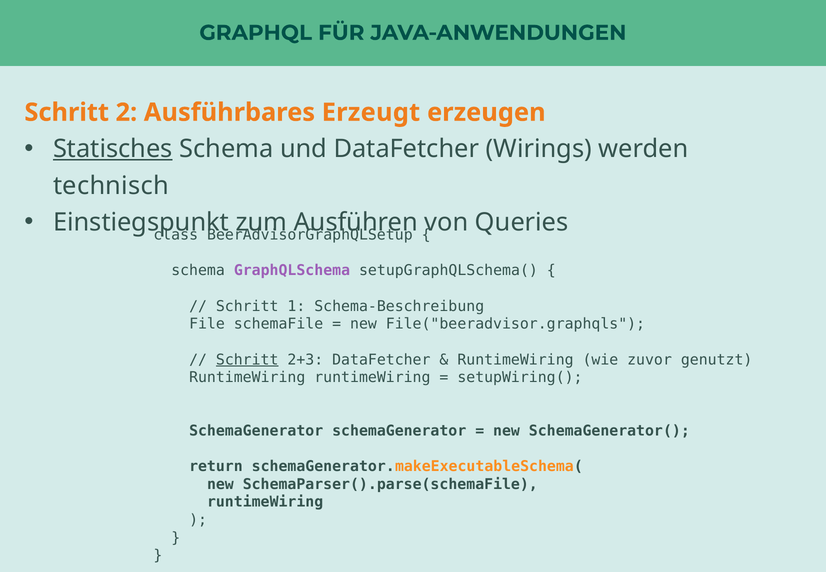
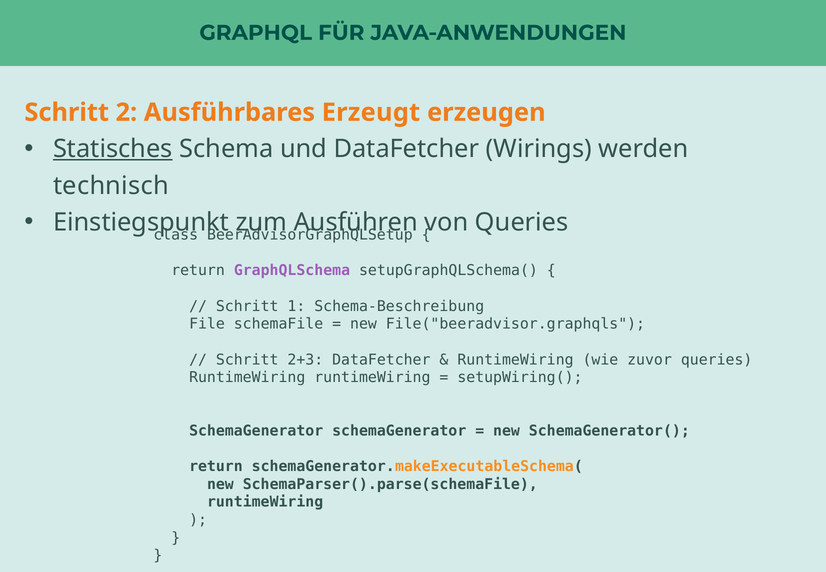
schema: schema -> return (198, 271)
Schritt underline: present -> none (247, 360)
zuvor genutzt: genutzt -> queries (717, 360)
